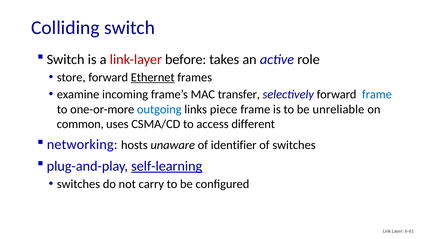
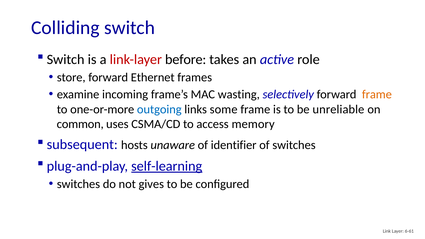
Ethernet underline: present -> none (153, 77)
transfer: transfer -> wasting (239, 94)
frame colour: blue -> orange (377, 94)
piece: piece -> some (224, 109)
different: different -> memory (253, 124)
networking: networking -> subsequent (82, 145)
carry: carry -> gives (151, 184)
